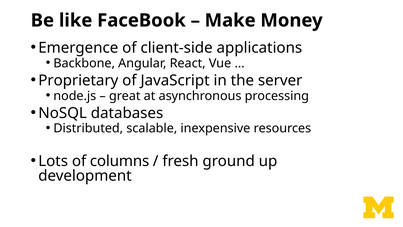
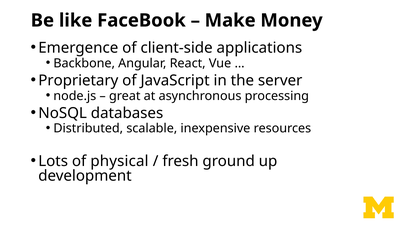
columns: columns -> physical (119, 161)
